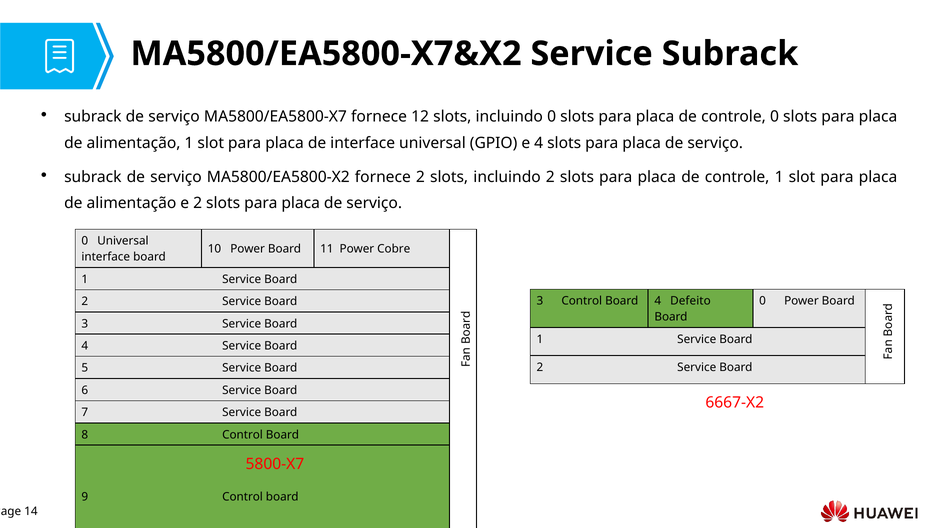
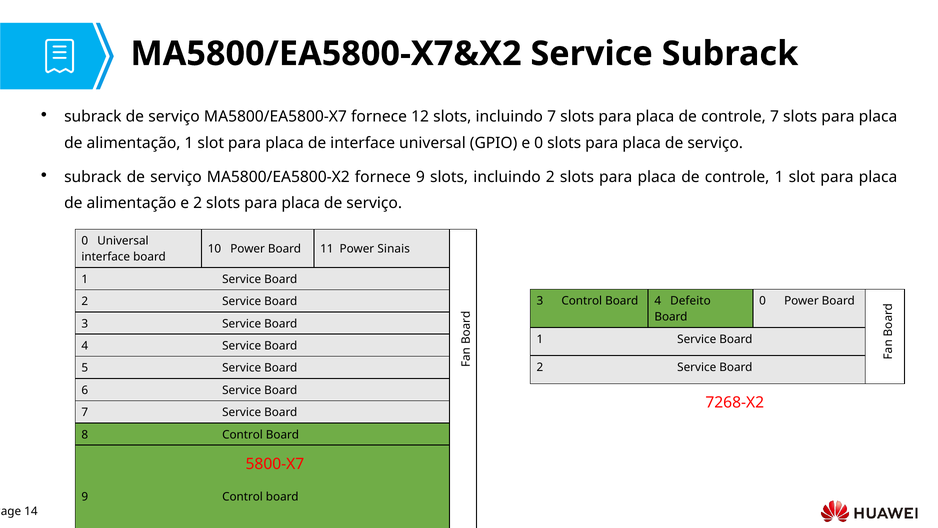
incluindo 0: 0 -> 7 (552, 117)
controle 0: 0 -> 7 (775, 117)
e 4: 4 -> 0 (539, 143)
fornece 2: 2 -> 9 (420, 177)
Cobre: Cobre -> Sinais (394, 249)
6667-X2: 6667-X2 -> 7268-X2 (735, 402)
